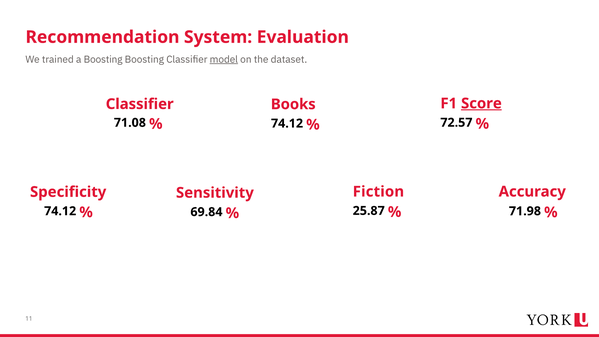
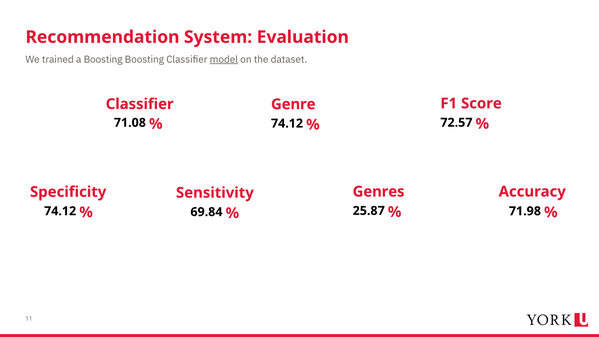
Score underline: present -> none (481, 103)
Books: Books -> Genre (293, 104)
Fiction: Fiction -> Genres (379, 192)
